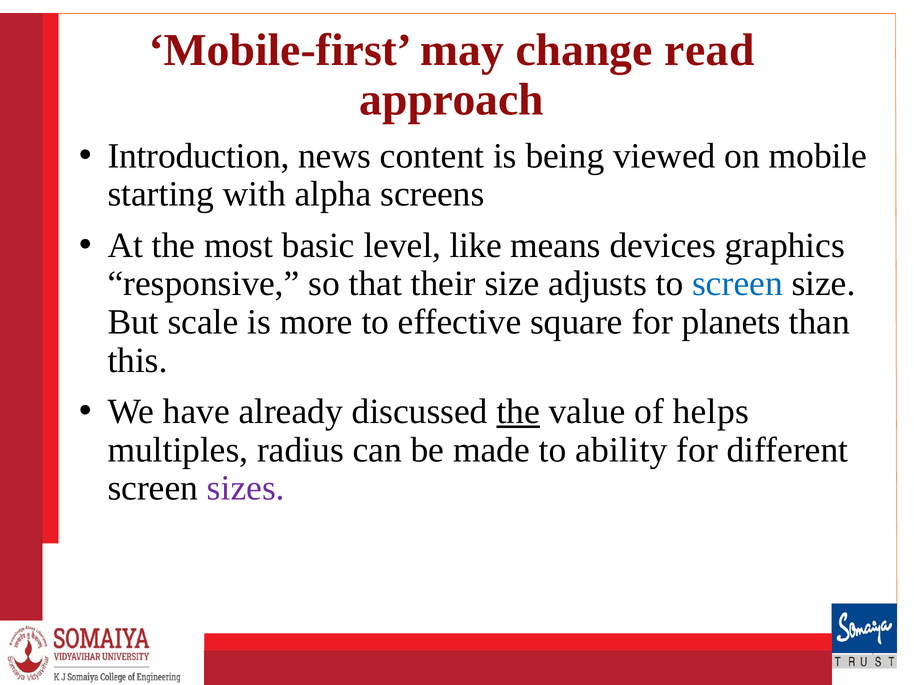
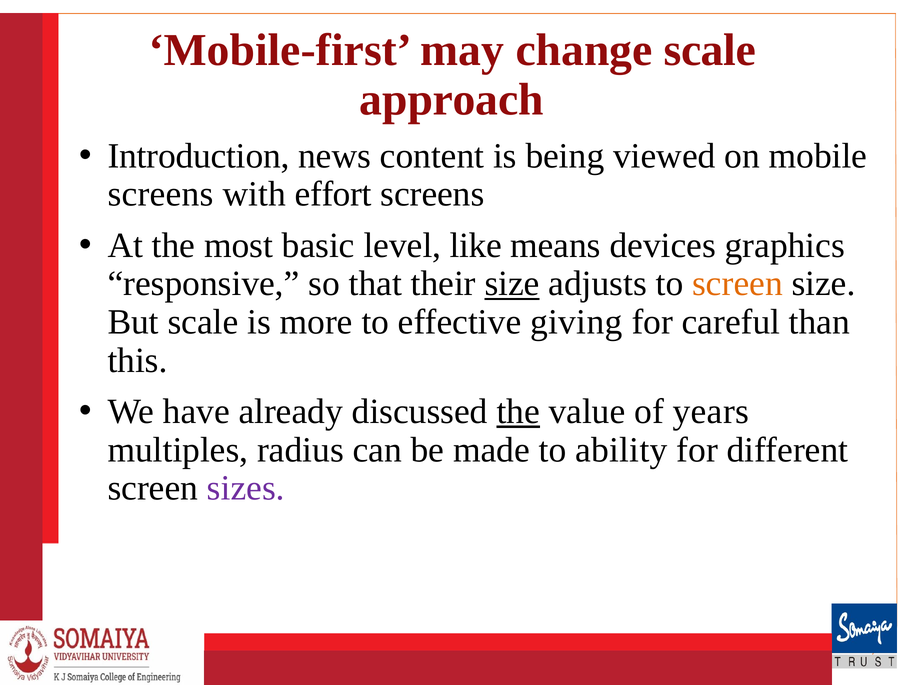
change read: read -> scale (710, 50)
starting: starting -> screens (161, 194)
alpha: alpha -> effort (333, 194)
size underline: none -> present (512, 284)
screen colour: blue -> orange (737, 284)
square: square -> giving (576, 322)
planets: planets -> careful (731, 322)
helps: helps -> years (711, 412)
